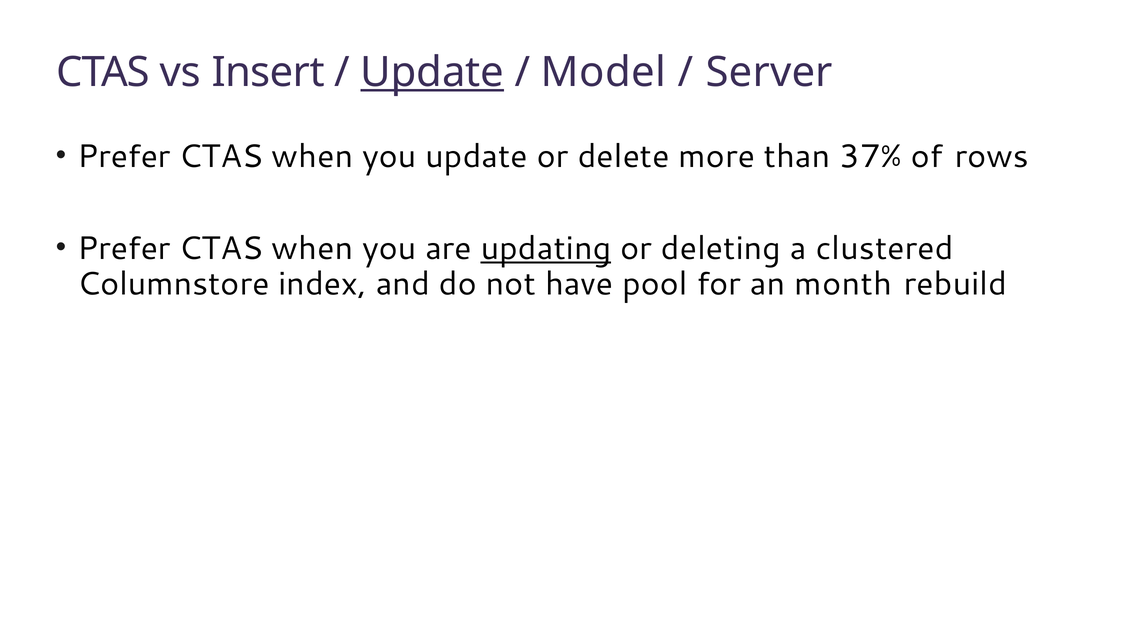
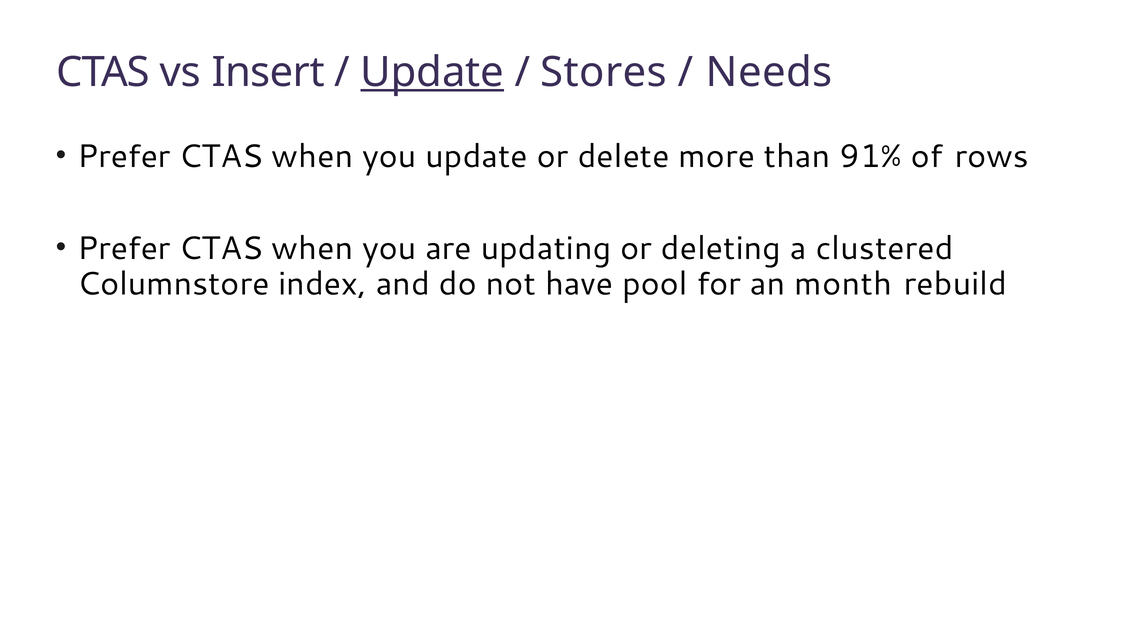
Model: Model -> Stores (604, 72)
Server: Server -> Needs (769, 72)
37%: 37% -> 91% (871, 156)
updating underline: present -> none (546, 248)
